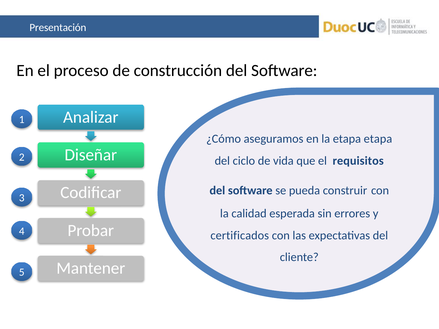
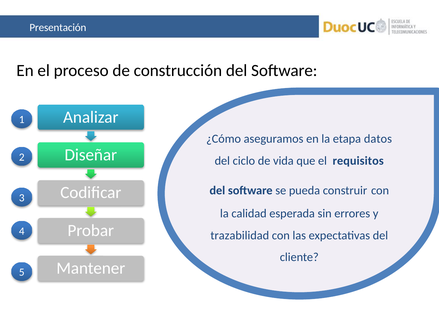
etapa etapa: etapa -> datos (378, 139)
certificados: certificados -> trazabilidad (240, 236)
